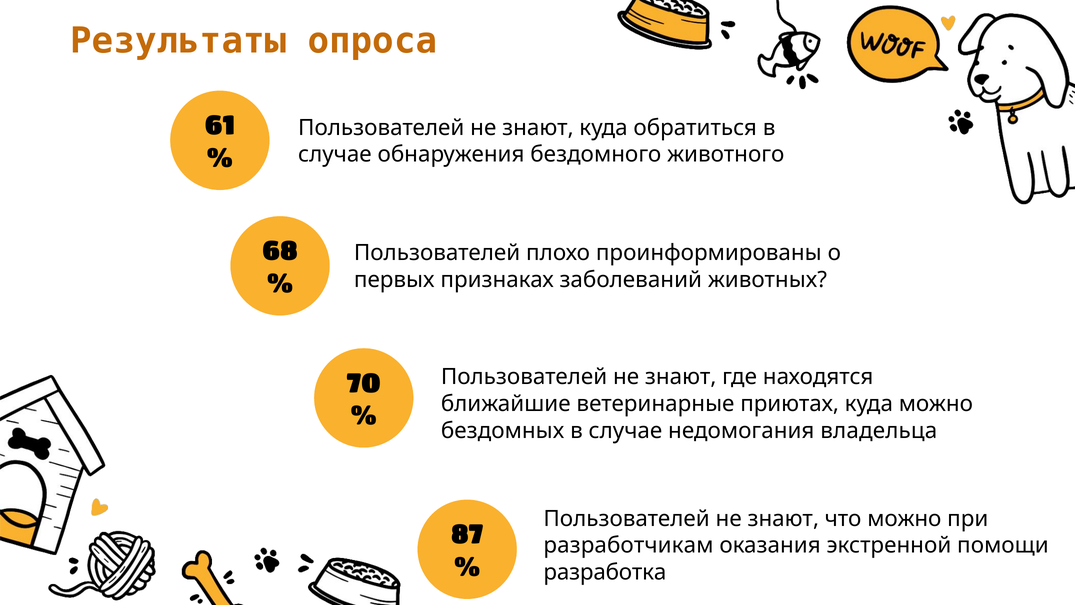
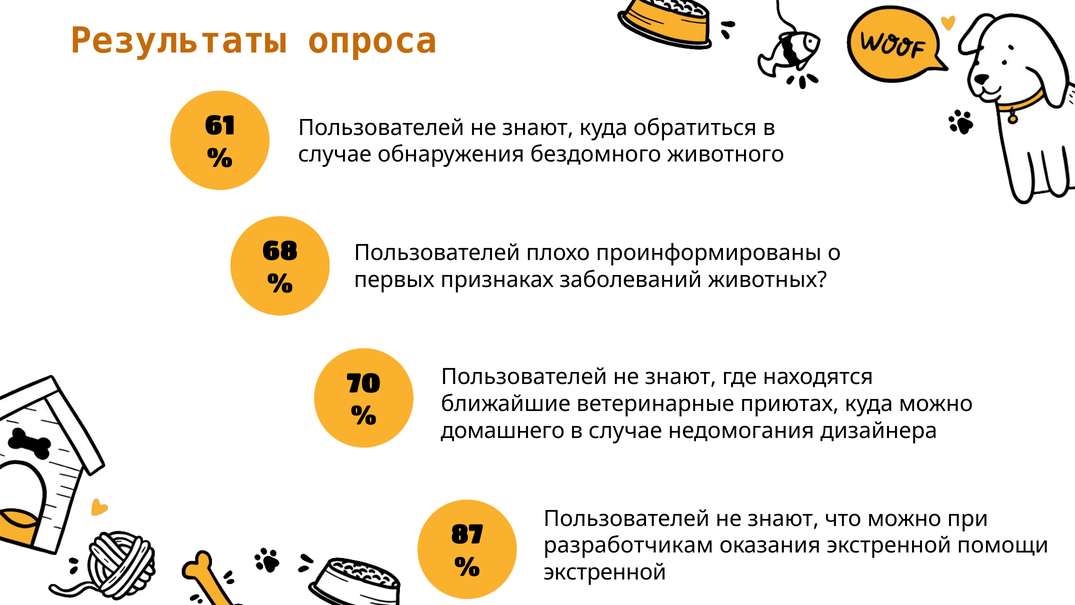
бездомных: бездомных -> домашнего (503, 431)
владельца: владельца -> дизайнера (879, 431)
разработка: разработка -> экстренной (605, 572)
